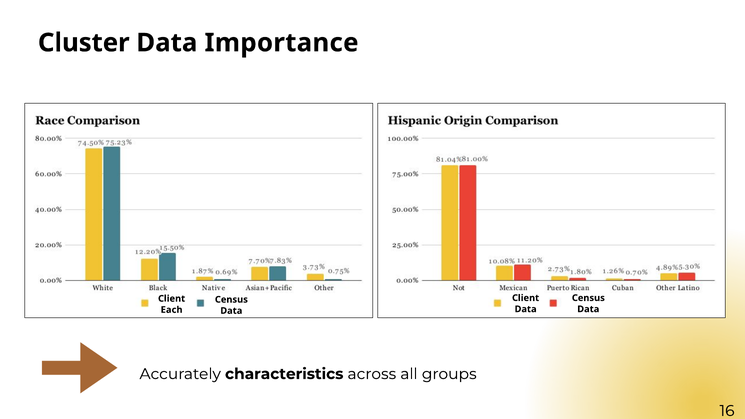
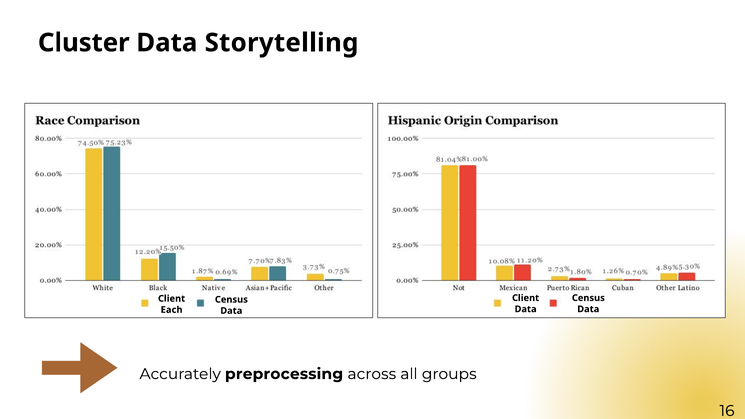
Importance: Importance -> Storytelling (282, 43)
characteristics: characteristics -> preprocessing (284, 374)
